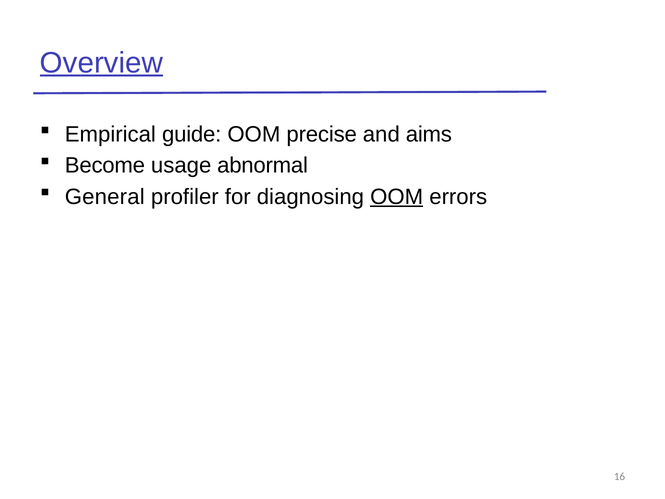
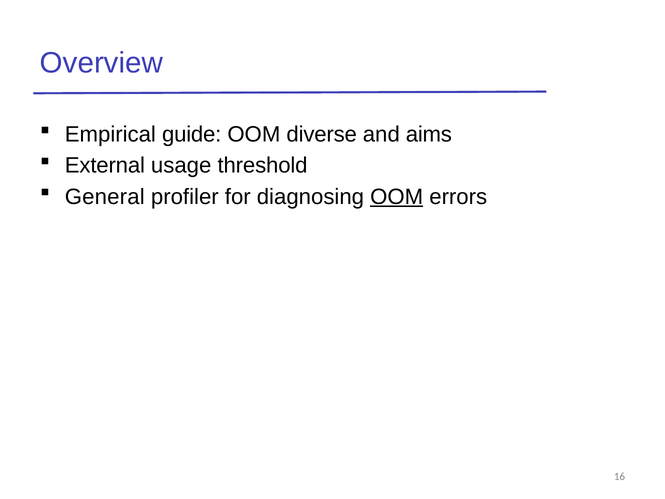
Overview underline: present -> none (101, 63)
precise: precise -> diverse (322, 135)
Become: Become -> External (105, 166)
abnormal: abnormal -> threshold (263, 166)
